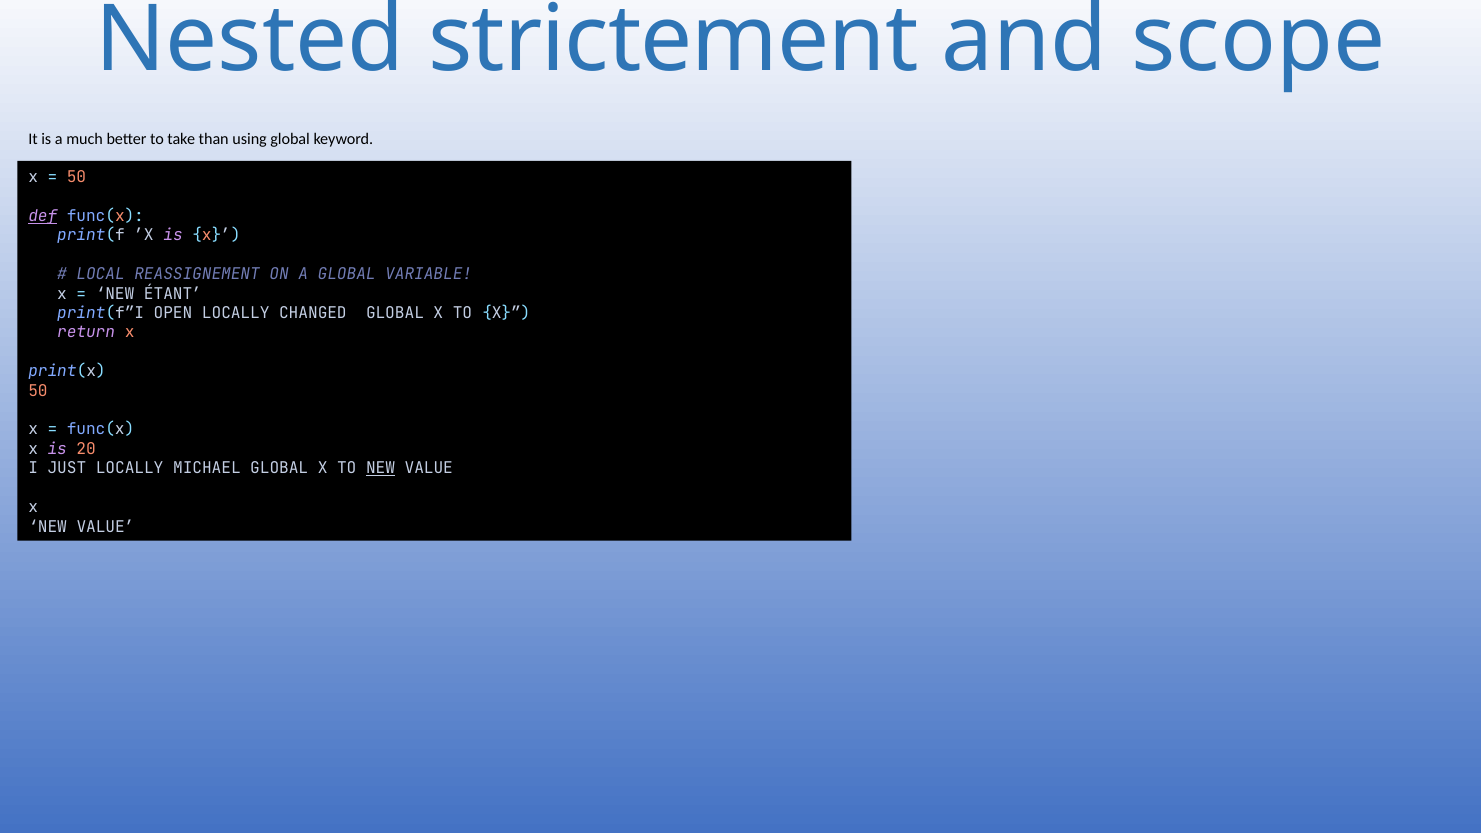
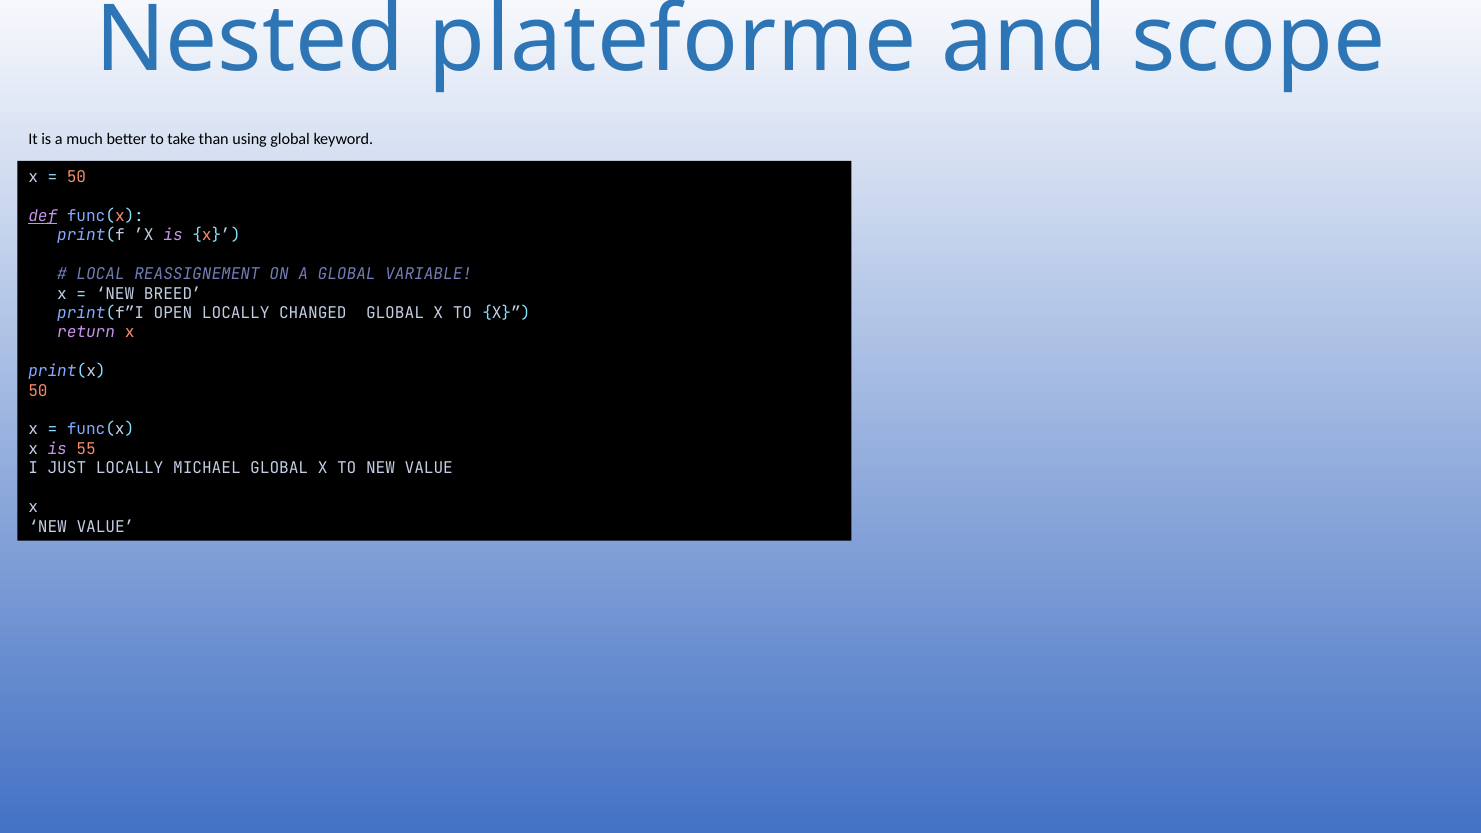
strictement: strictement -> plateforme (673, 40)
ÉTANT: ÉTANT -> BREED (173, 294)
20: 20 -> 55 (86, 449)
NEW underline: present -> none (381, 469)
